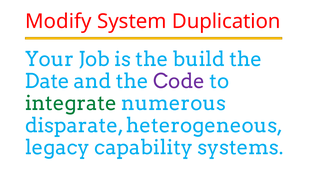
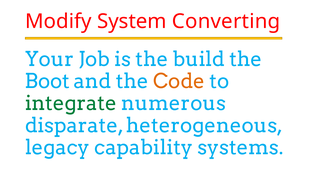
Duplication: Duplication -> Converting (226, 21)
Date: Date -> Boot (47, 82)
Code colour: purple -> orange (179, 82)
